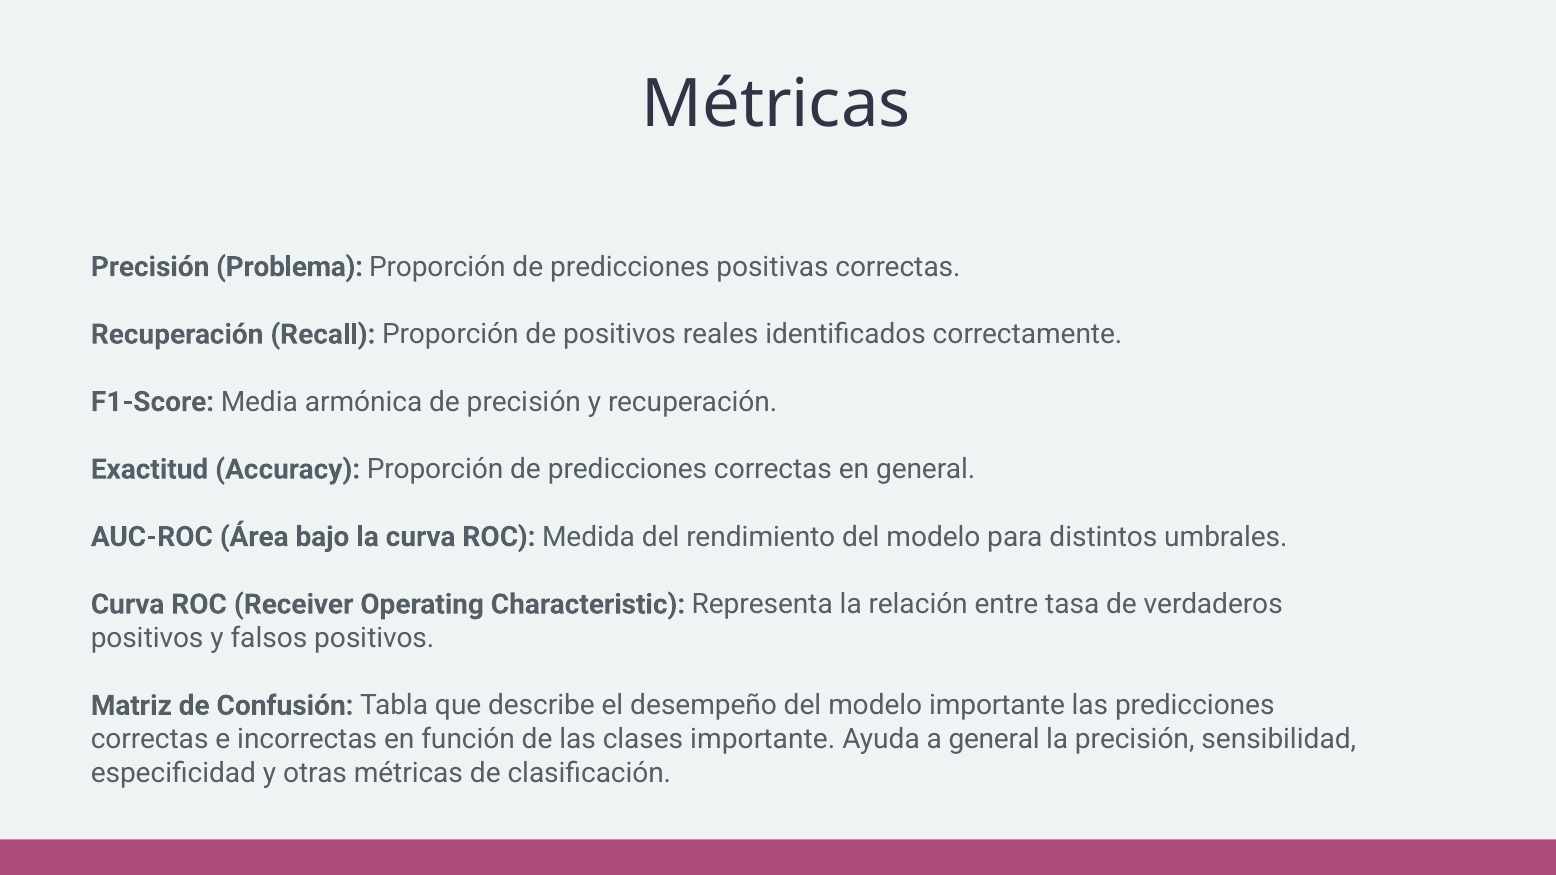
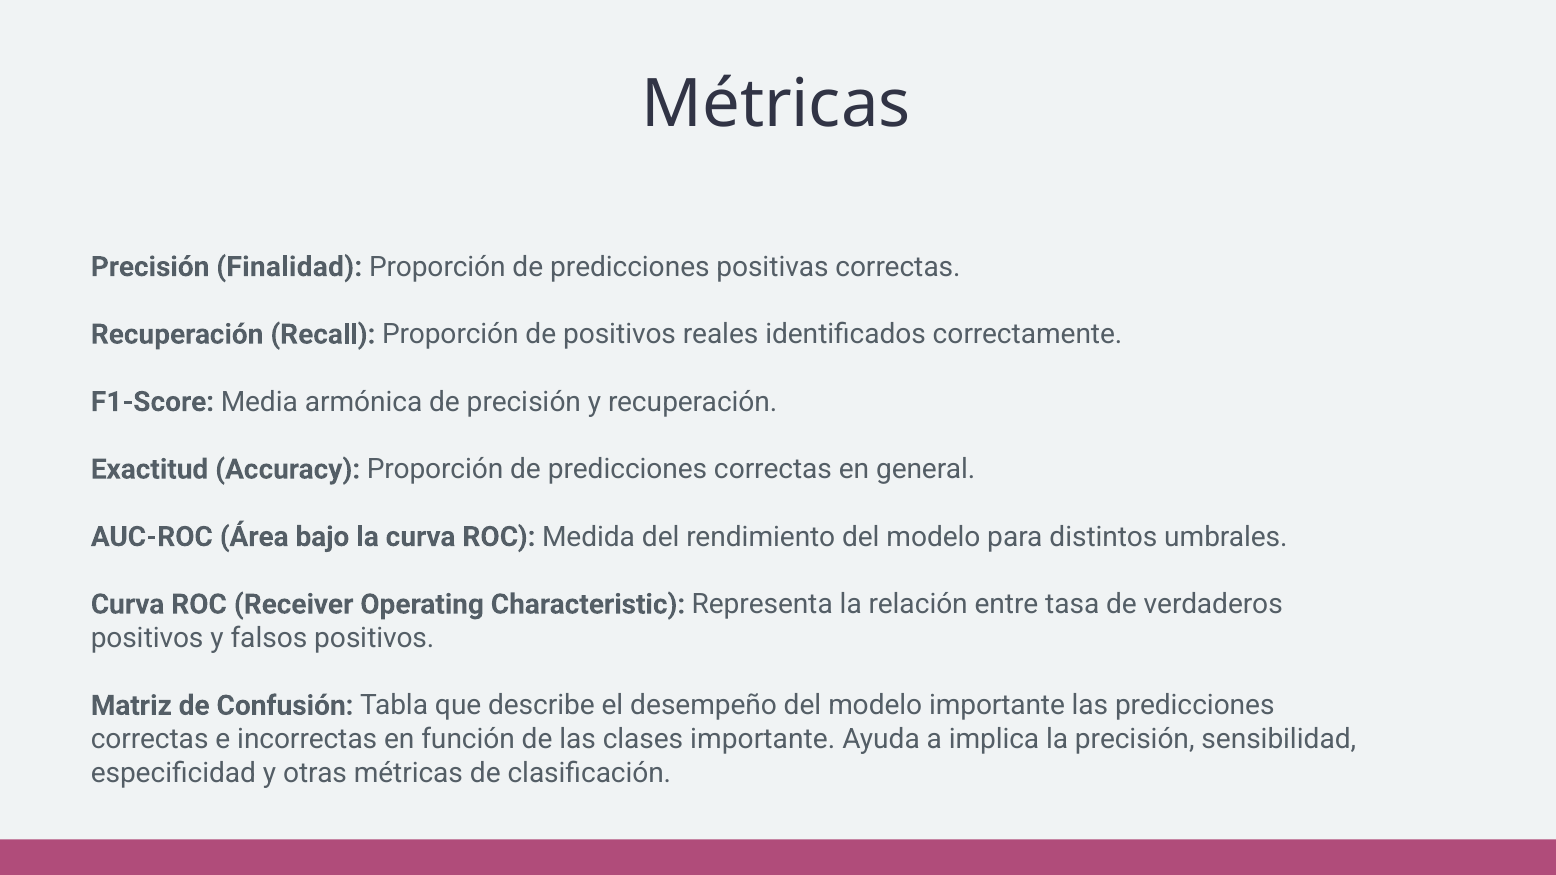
Problema: Problema -> Finalidad (289, 267)
a general: general -> implica (994, 740)
